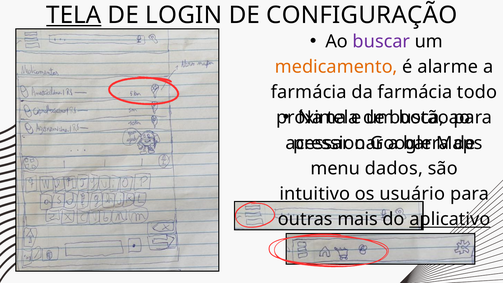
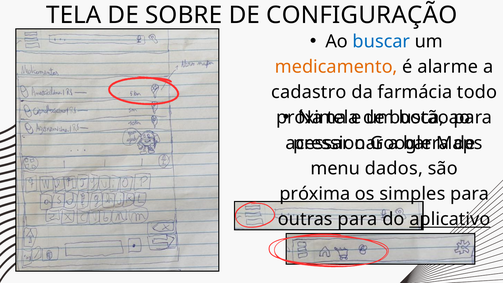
TELA underline: present -> none (74, 15)
LOGIN: LOGIN -> SOBRE (184, 15)
buscar colour: purple -> blue (381, 41)
farmácia: farmácia -> cadastro (309, 92)
intuitivo: intuitivo -> próxima (315, 194)
usuário: usuário -> simples (412, 194)
outras mais: mais -> para (357, 219)
